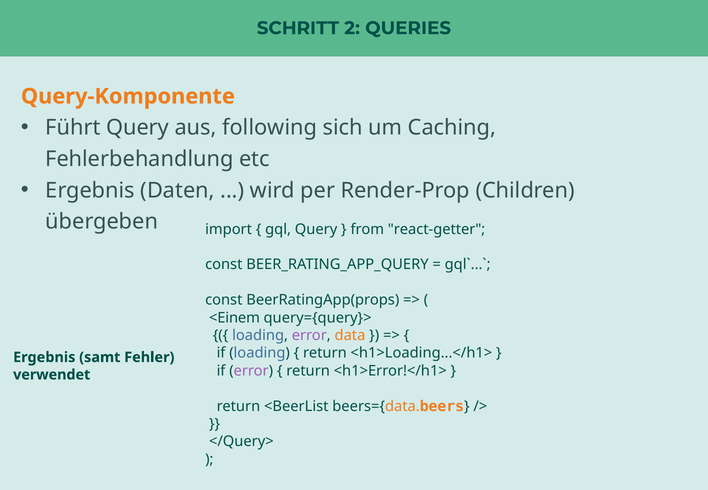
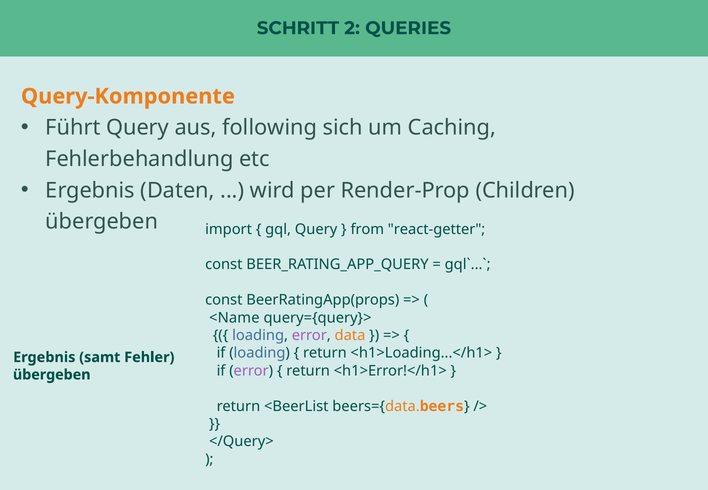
<Einem: <Einem -> <Name (234, 318)
verwendet: verwendet -> übergeben (52, 375)
